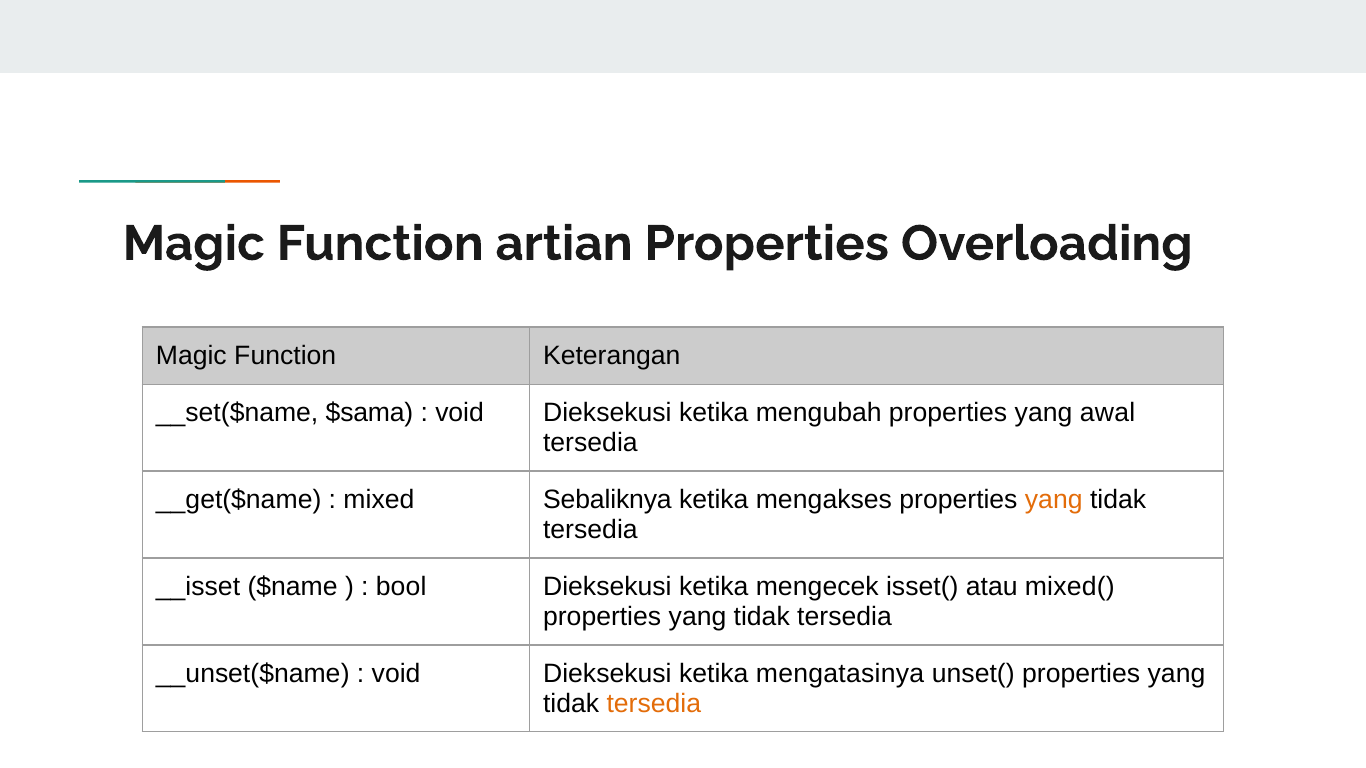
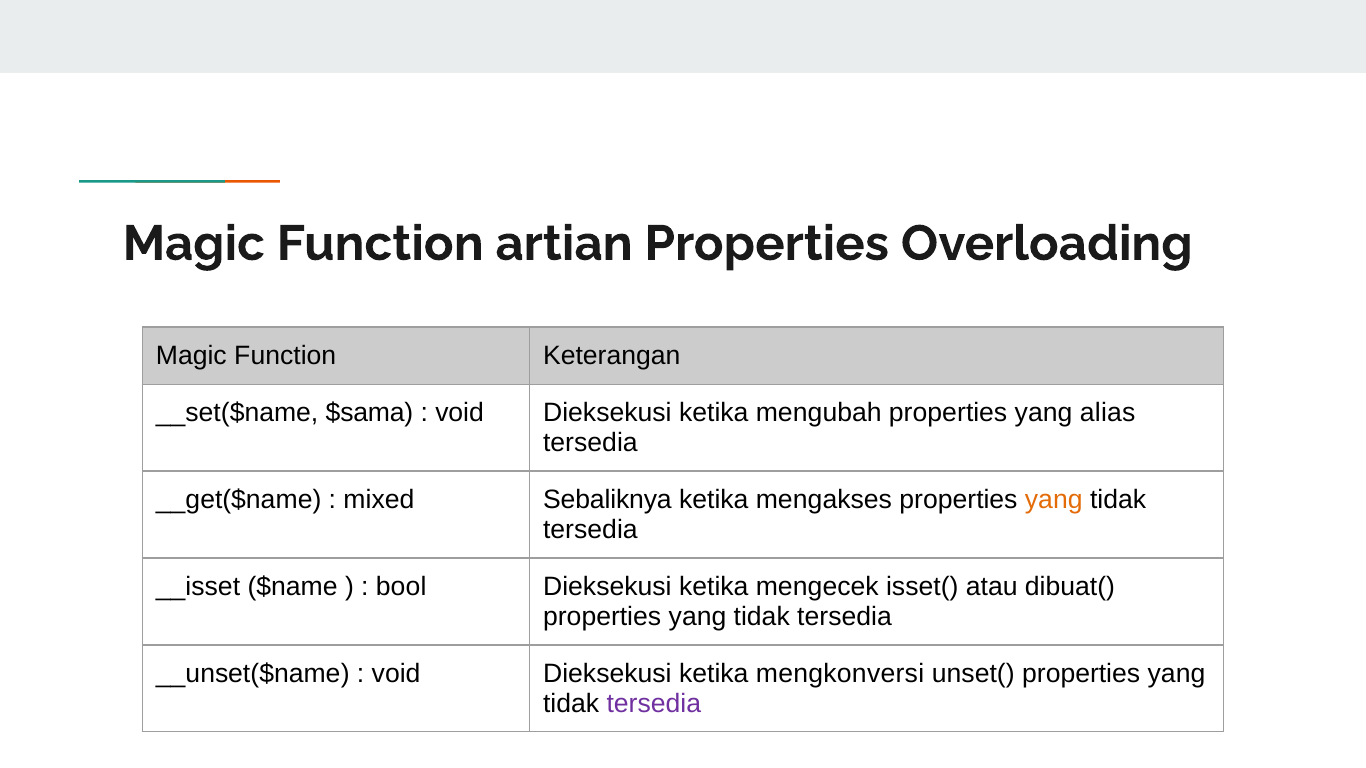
awal: awal -> alias (1108, 413)
mixed(: mixed( -> dibuat( (1070, 587)
mengatasinya: mengatasinya -> mengkonversi (840, 674)
tersedia colour: orange -> purple (654, 704)
